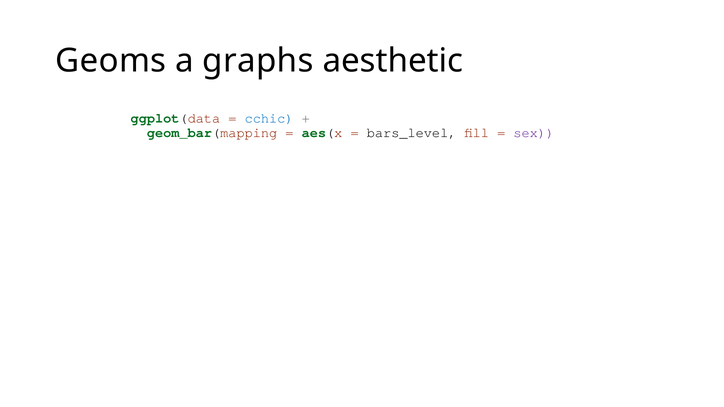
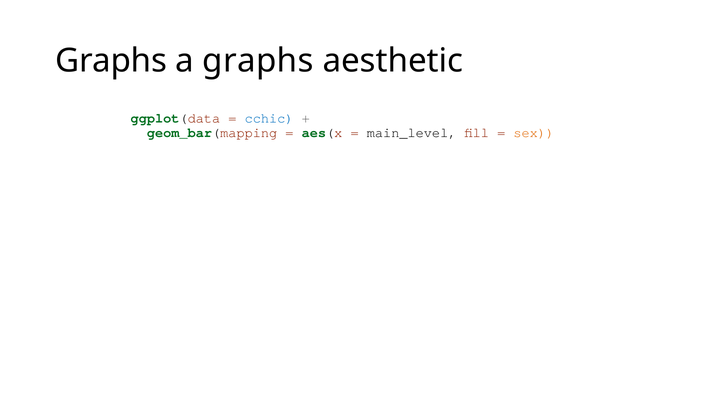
Geoms: Geoms -> Graphs (111, 61)
bars_level: bars_level -> main_level (412, 133)
sex colour: purple -> orange (534, 133)
